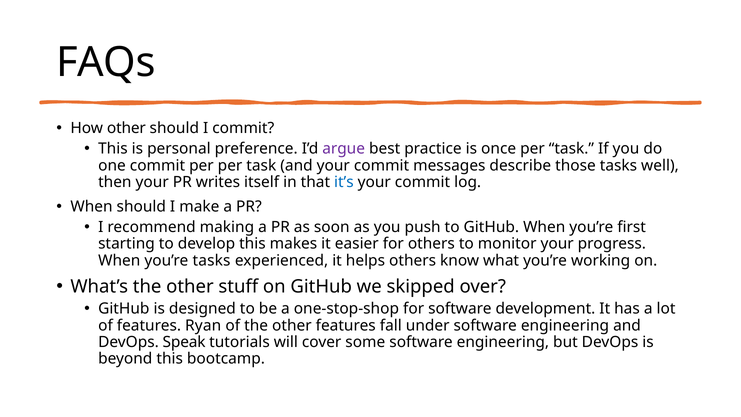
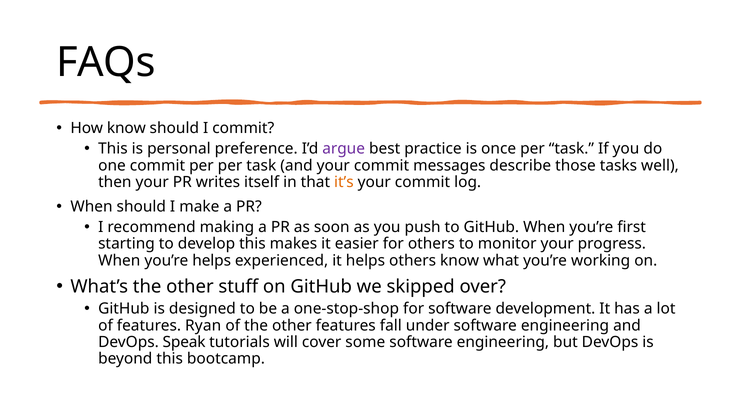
How other: other -> know (126, 128)
it’s colour: blue -> orange (344, 182)
you’re tasks: tasks -> helps (212, 260)
